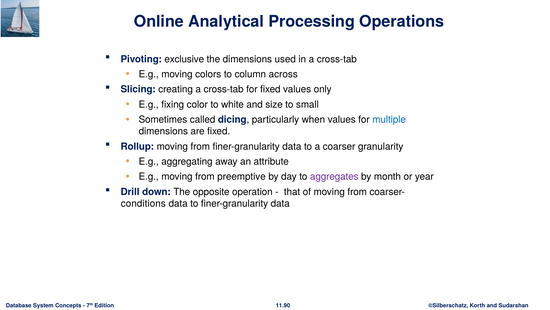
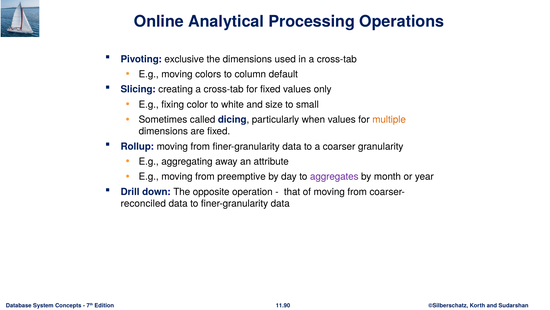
across: across -> default (283, 74)
multiple colour: blue -> orange (389, 119)
conditions: conditions -> reconciled (143, 203)
